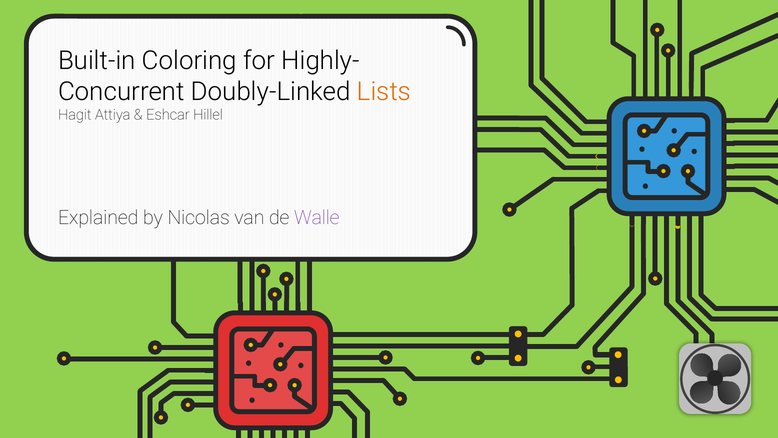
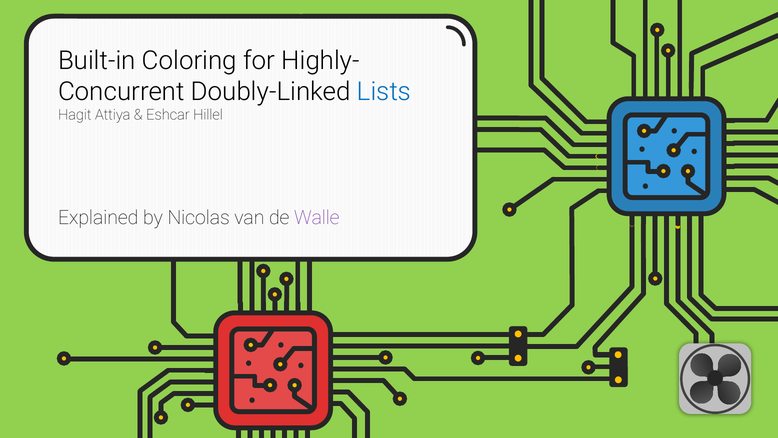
Lists colour: orange -> blue (384, 92)
